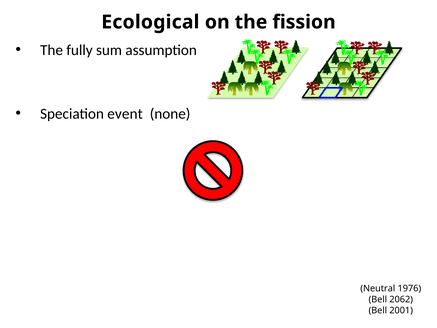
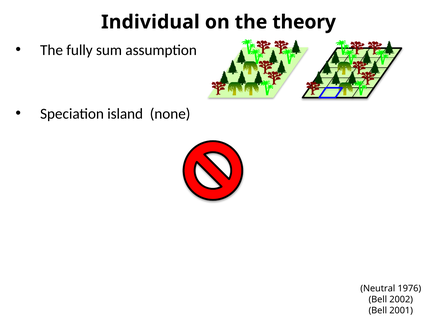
Ecological: Ecological -> Individual (150, 22)
fission: fission -> theory (304, 22)
event: event -> island (125, 114)
2062: 2062 -> 2002 (401, 299)
